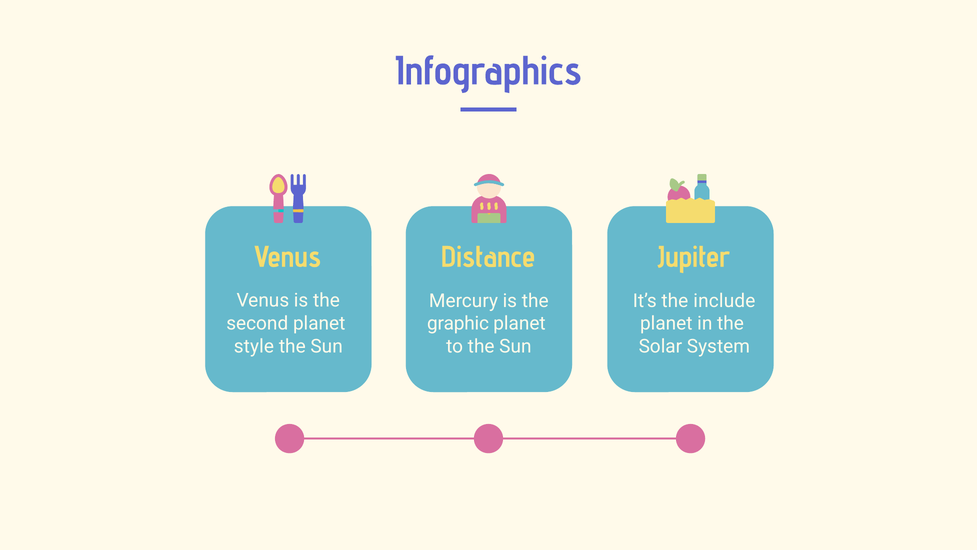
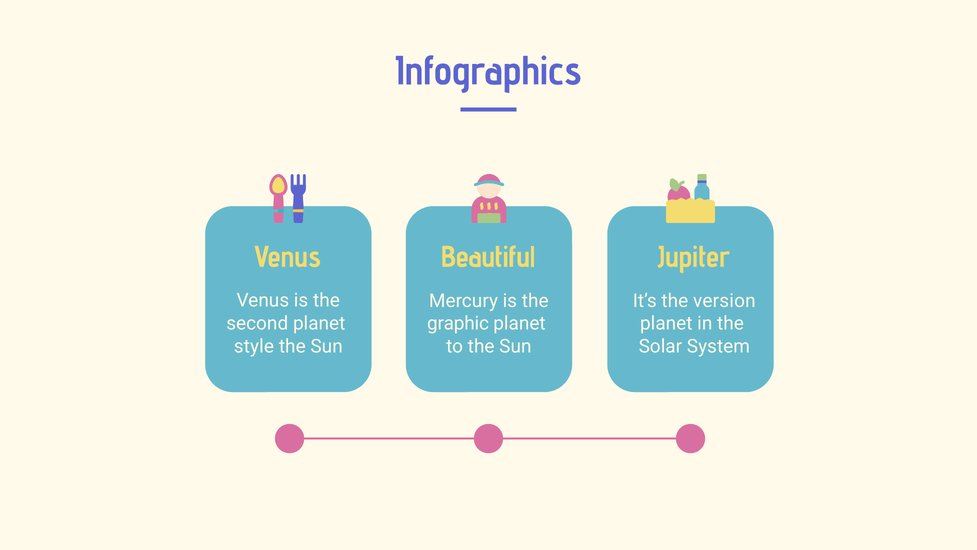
Distance: Distance -> Beautiful (488, 257)
include: include -> version (724, 301)
